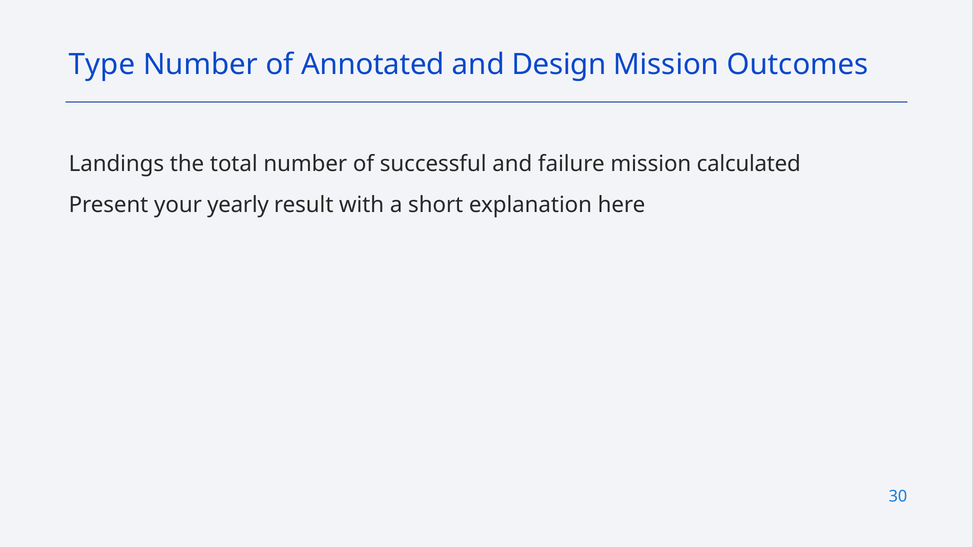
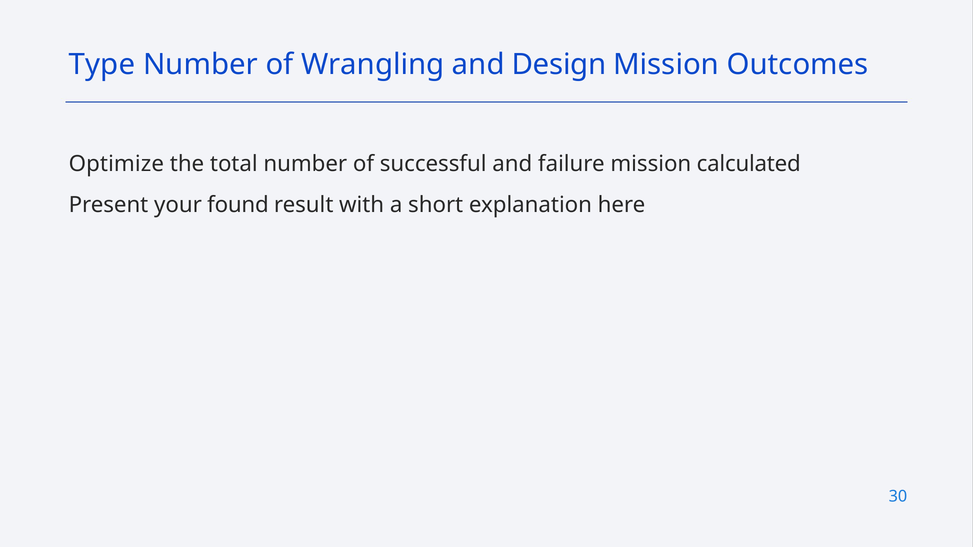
Annotated: Annotated -> Wrangling (373, 65)
Landings: Landings -> Optimize (116, 164)
yearly: yearly -> found (238, 205)
